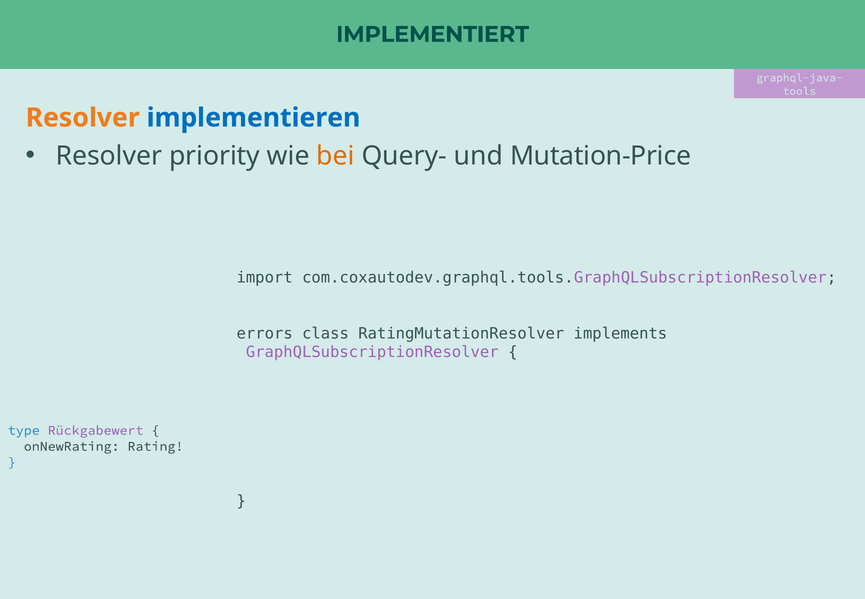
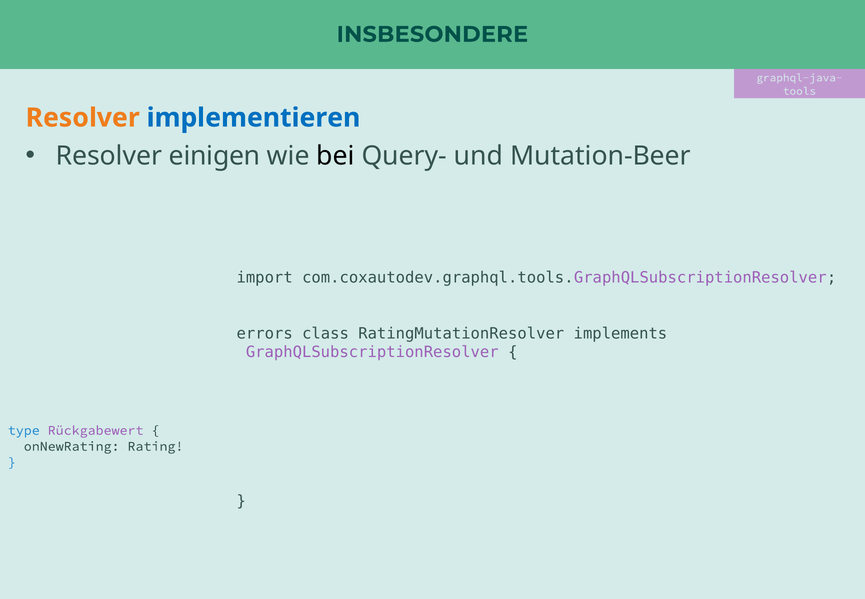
IMPLEMENTIERT: IMPLEMENTIERT -> INSBESONDERE (432, 34)
priority: priority -> einigen (215, 156)
bei colour: orange -> black (336, 156)
Mutation-Price: Mutation-Price -> Mutation-Beer (600, 156)
